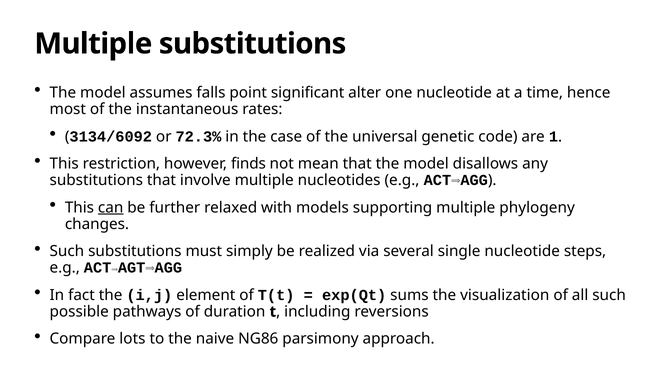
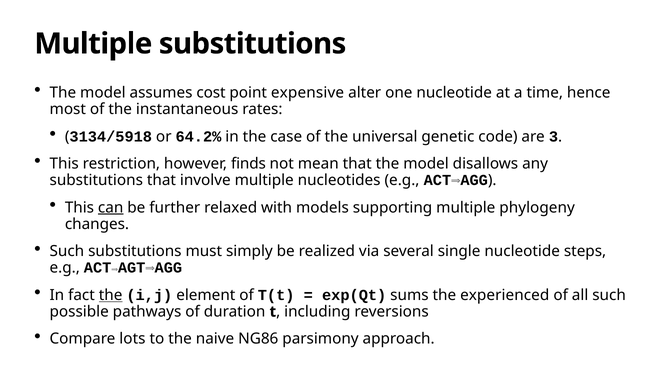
falls: falls -> cost (211, 93)
significant: significant -> expensive (308, 93)
3134/6092: 3134/6092 -> 3134/5918 (111, 137)
72.3%: 72.3% -> 64.2% (198, 137)
1: 1 -> 3 (554, 137)
the underline: none -> present (111, 295)
visualization: visualization -> experienced (505, 295)
